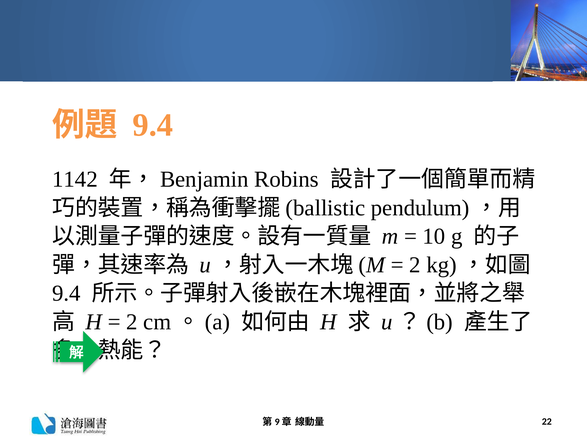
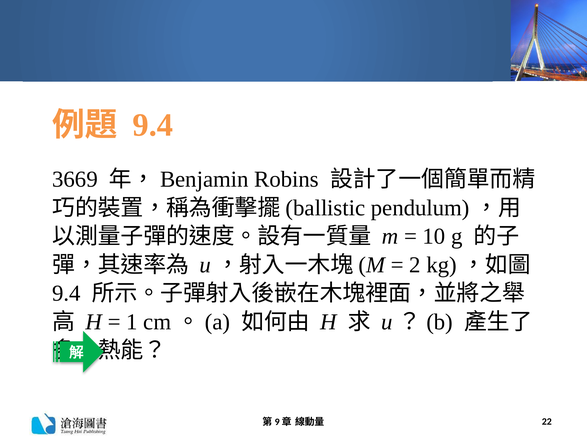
1142: 1142 -> 3669 (75, 179)
2: 2 -> 1 (132, 322)
